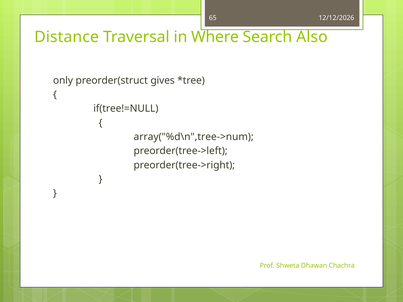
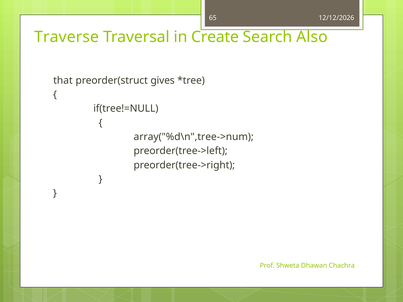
Distance: Distance -> Traverse (67, 37)
Where: Where -> Create (215, 37)
only: only -> that (63, 81)
